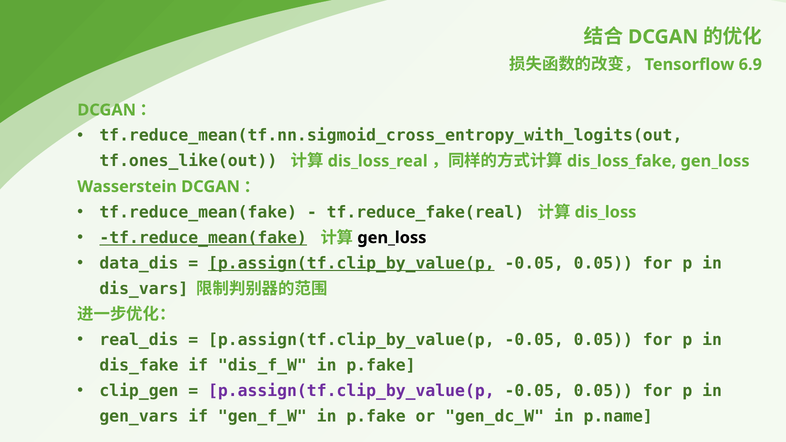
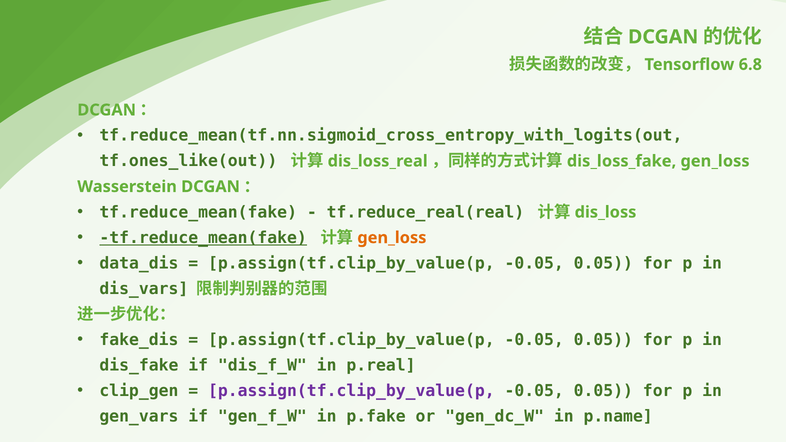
6.9: 6.9 -> 6.8 (750, 65)
tf.reduce_fake(real: tf.reduce_fake(real -> tf.reduce_real(real (425, 212)
gen_loss colour: black -> orange (392, 238)
p.assign(tf.clip_by_value(p underline: present -> none (351, 263)
real_dis: real_dis -> fake_dis (139, 340)
dis_f_W in p.fake: p.fake -> p.real (381, 366)
